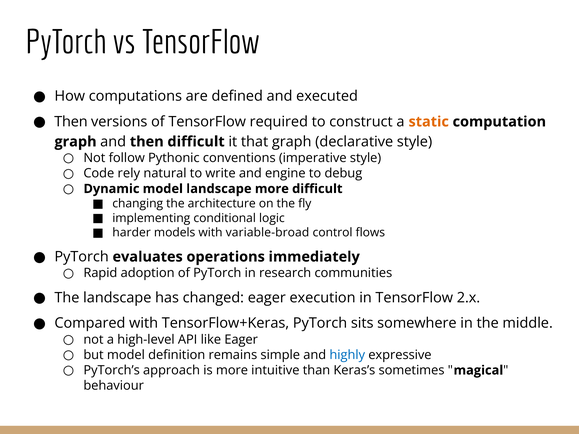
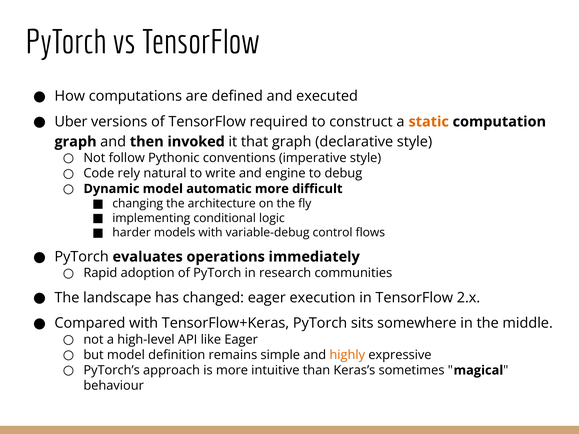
Then: Then -> Uber (71, 122)
then difficult: difficult -> invoked (196, 142)
model landscape: landscape -> automatic (219, 189)
variable-broad: variable-broad -> variable-debug (268, 233)
highly colour: blue -> orange (347, 355)
